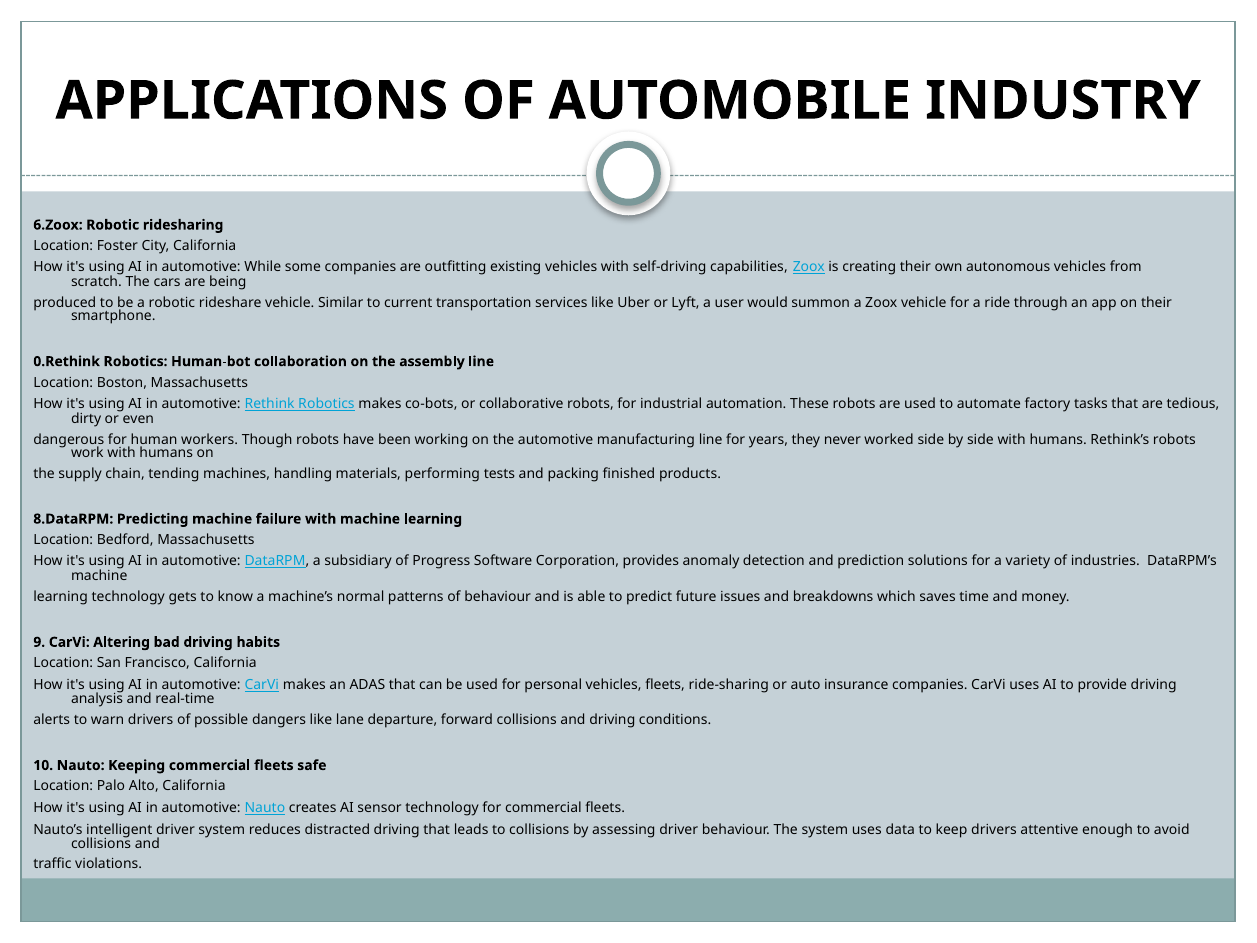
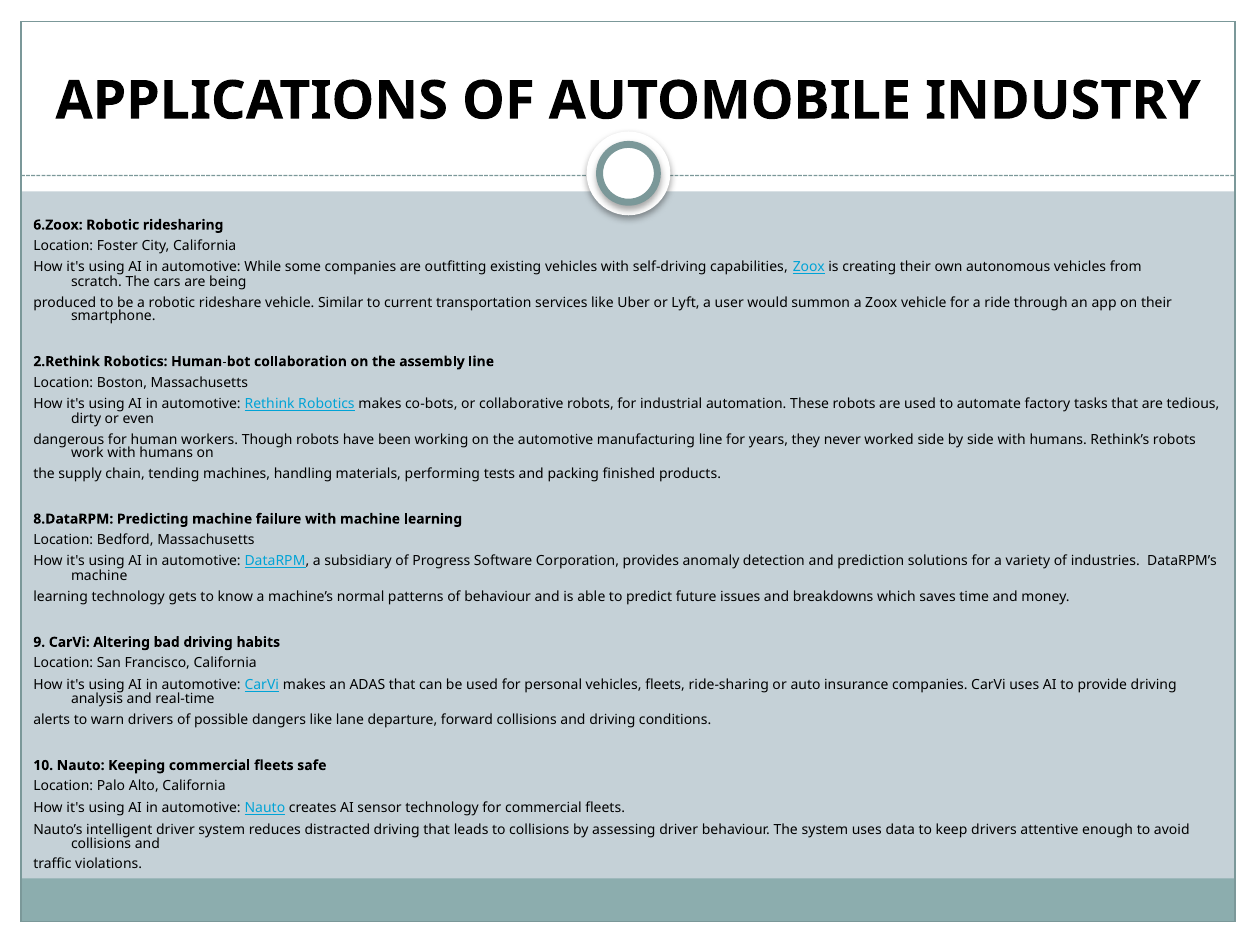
0.Rethink: 0.Rethink -> 2.Rethink (67, 361)
